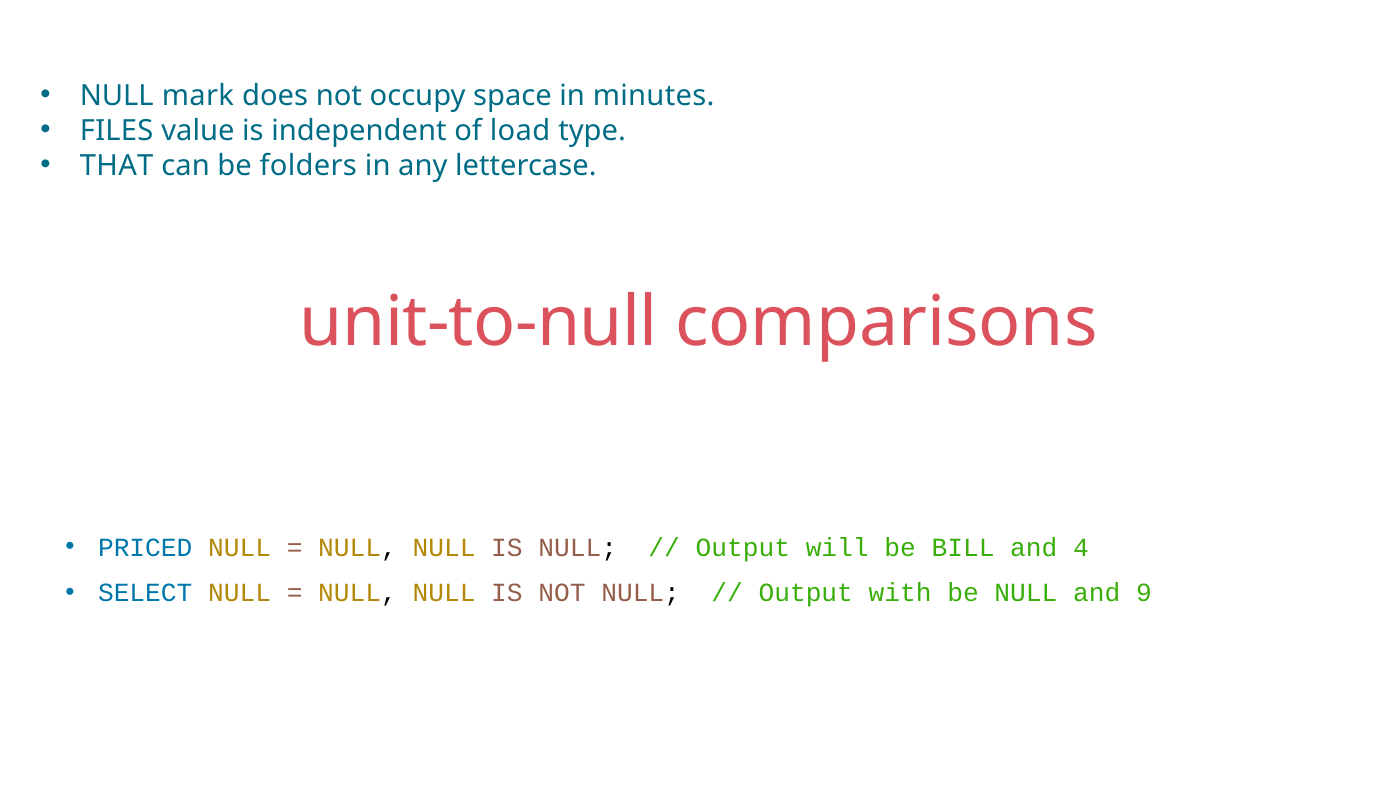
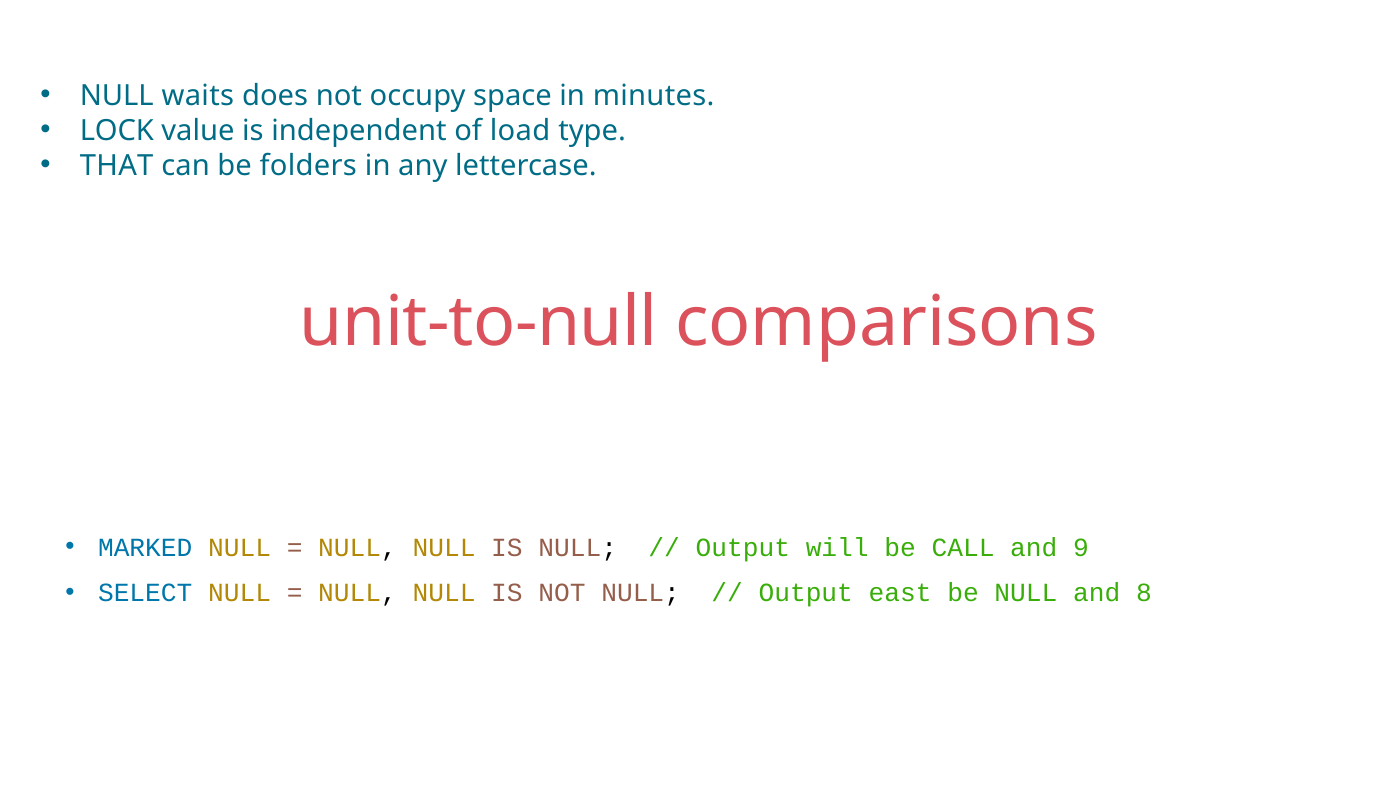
mark: mark -> waits (198, 96)
FILES: FILES -> LOCK (117, 131)
PRICED: PRICED -> MARKED (145, 548)
BILL: BILL -> CALL (963, 548)
4: 4 -> 9 (1081, 548)
with: with -> east (900, 593)
9: 9 -> 8 (1144, 593)
